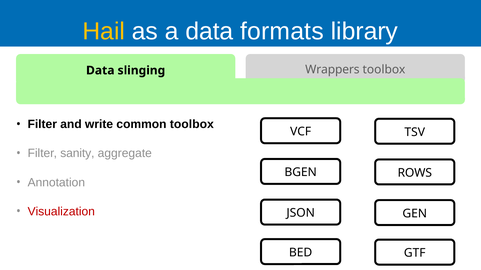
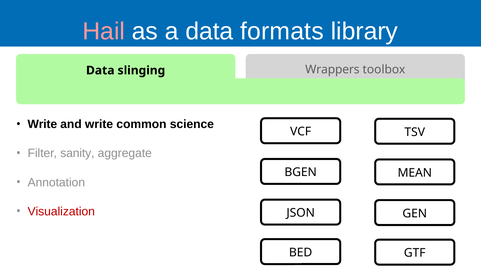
Hail colour: yellow -> pink (104, 31)
Filter: Filter -> Write (42, 125)
common toolbox: toolbox -> science (192, 125)
ROWS: ROWS -> MEAN (415, 173)
